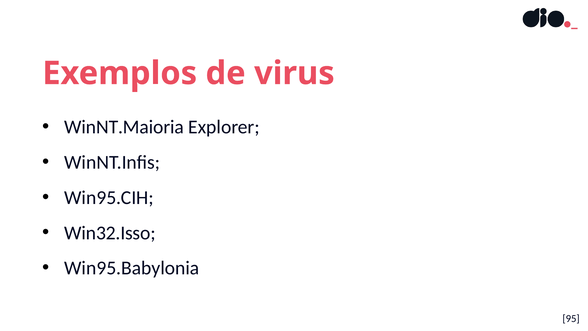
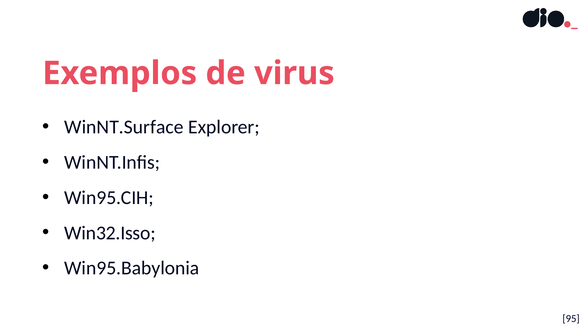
WinNT.Maioria: WinNT.Maioria -> WinNT.Surface (124, 127)
